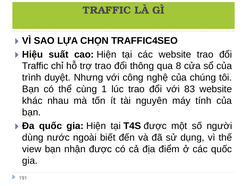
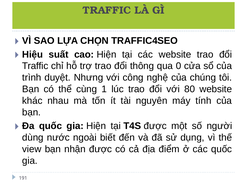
8: 8 -> 0 (178, 66)
83: 83 -> 80 (190, 89)
